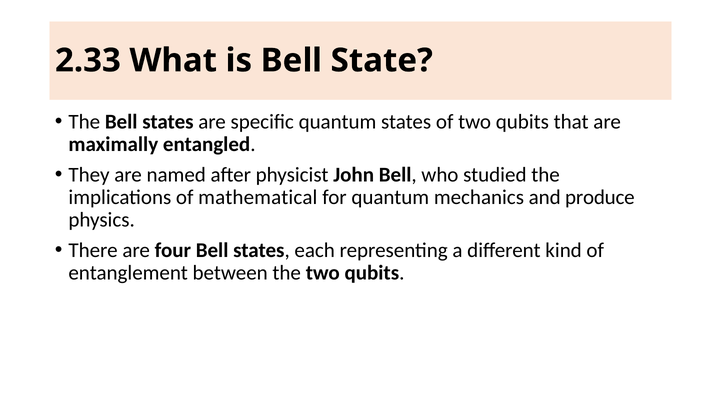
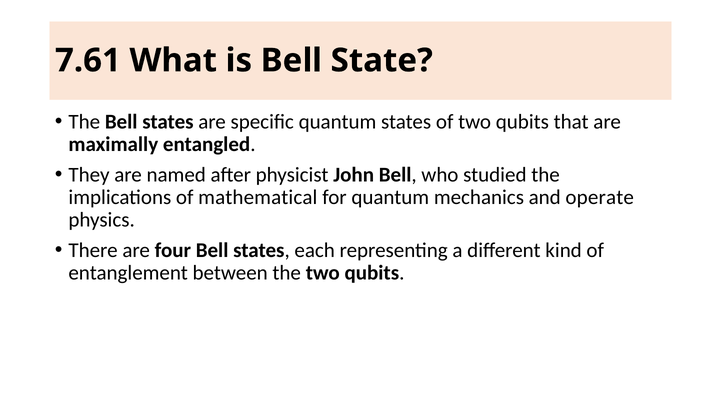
2.33: 2.33 -> 7.61 (88, 61)
produce: produce -> operate (600, 198)
